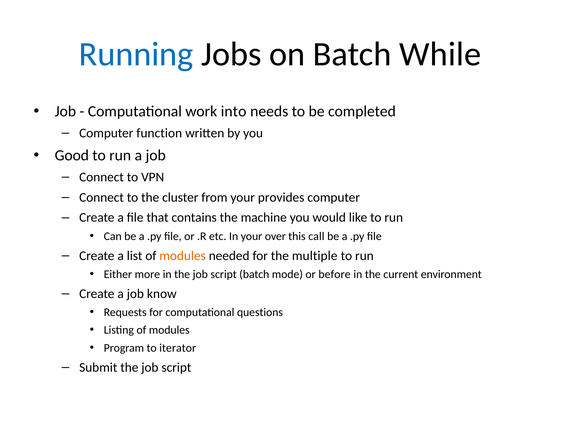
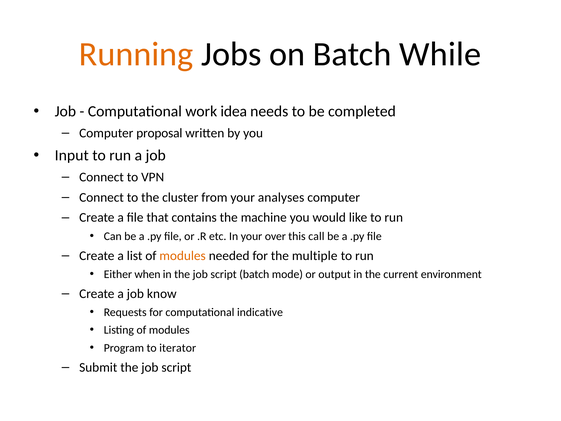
Running colour: blue -> orange (136, 54)
into: into -> idea (234, 111)
function: function -> proposal (159, 133)
Good: Good -> Input (72, 155)
provides: provides -> analyses (281, 197)
more: more -> when (147, 274)
before: before -> output (335, 274)
questions: questions -> indicative (260, 312)
